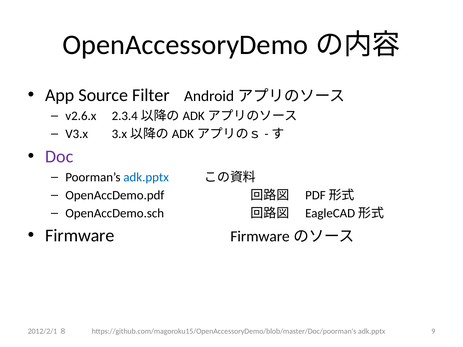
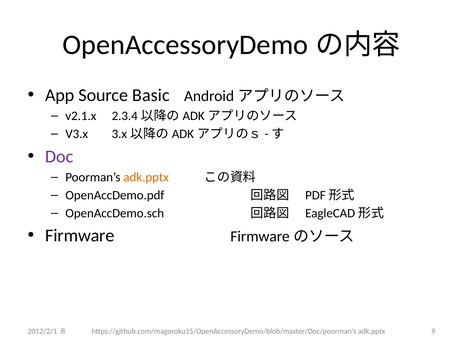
Filter: Filter -> Basic (151, 95)
v2.6.x: v2.6.x -> v2.1.x (81, 116)
adk.pptx colour: blue -> orange (146, 177)
